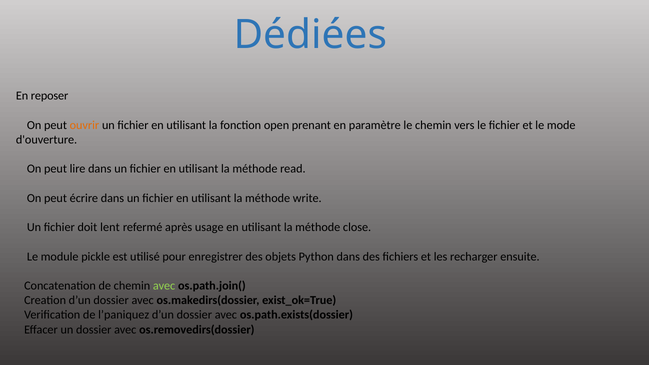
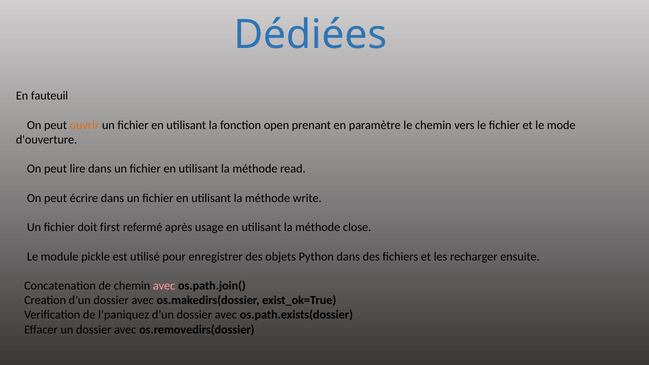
reposer: reposer -> fauteuil (50, 96)
lent: lent -> first (110, 227)
avec colour: light green -> pink (164, 286)
